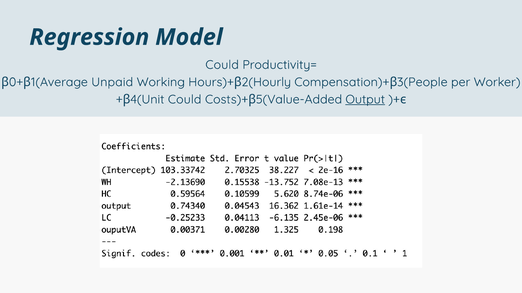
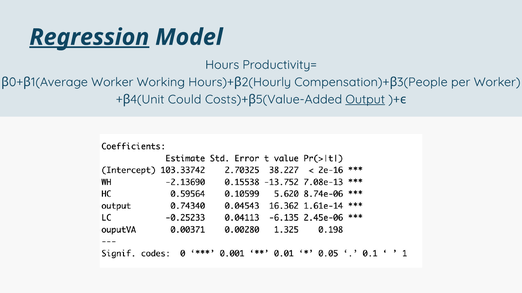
Regression underline: none -> present (89, 37)
Could: Could -> Hours (222, 65)
Unpaid: Unpaid -> Worker (112, 82)
